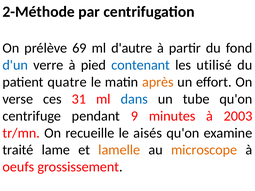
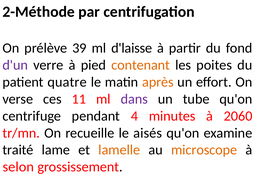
69: 69 -> 39 (79, 48)
d'autre: d'autre -> d'laisse (132, 48)
d'un colour: blue -> purple (15, 65)
contenant colour: blue -> orange (141, 65)
utilisé: utilisé -> poites (214, 65)
31: 31 -> 11 (79, 99)
dans colour: blue -> purple (134, 99)
9: 9 -> 4 (134, 116)
2003: 2003 -> 2060 (238, 116)
oeufs: oeufs -> selon (18, 167)
